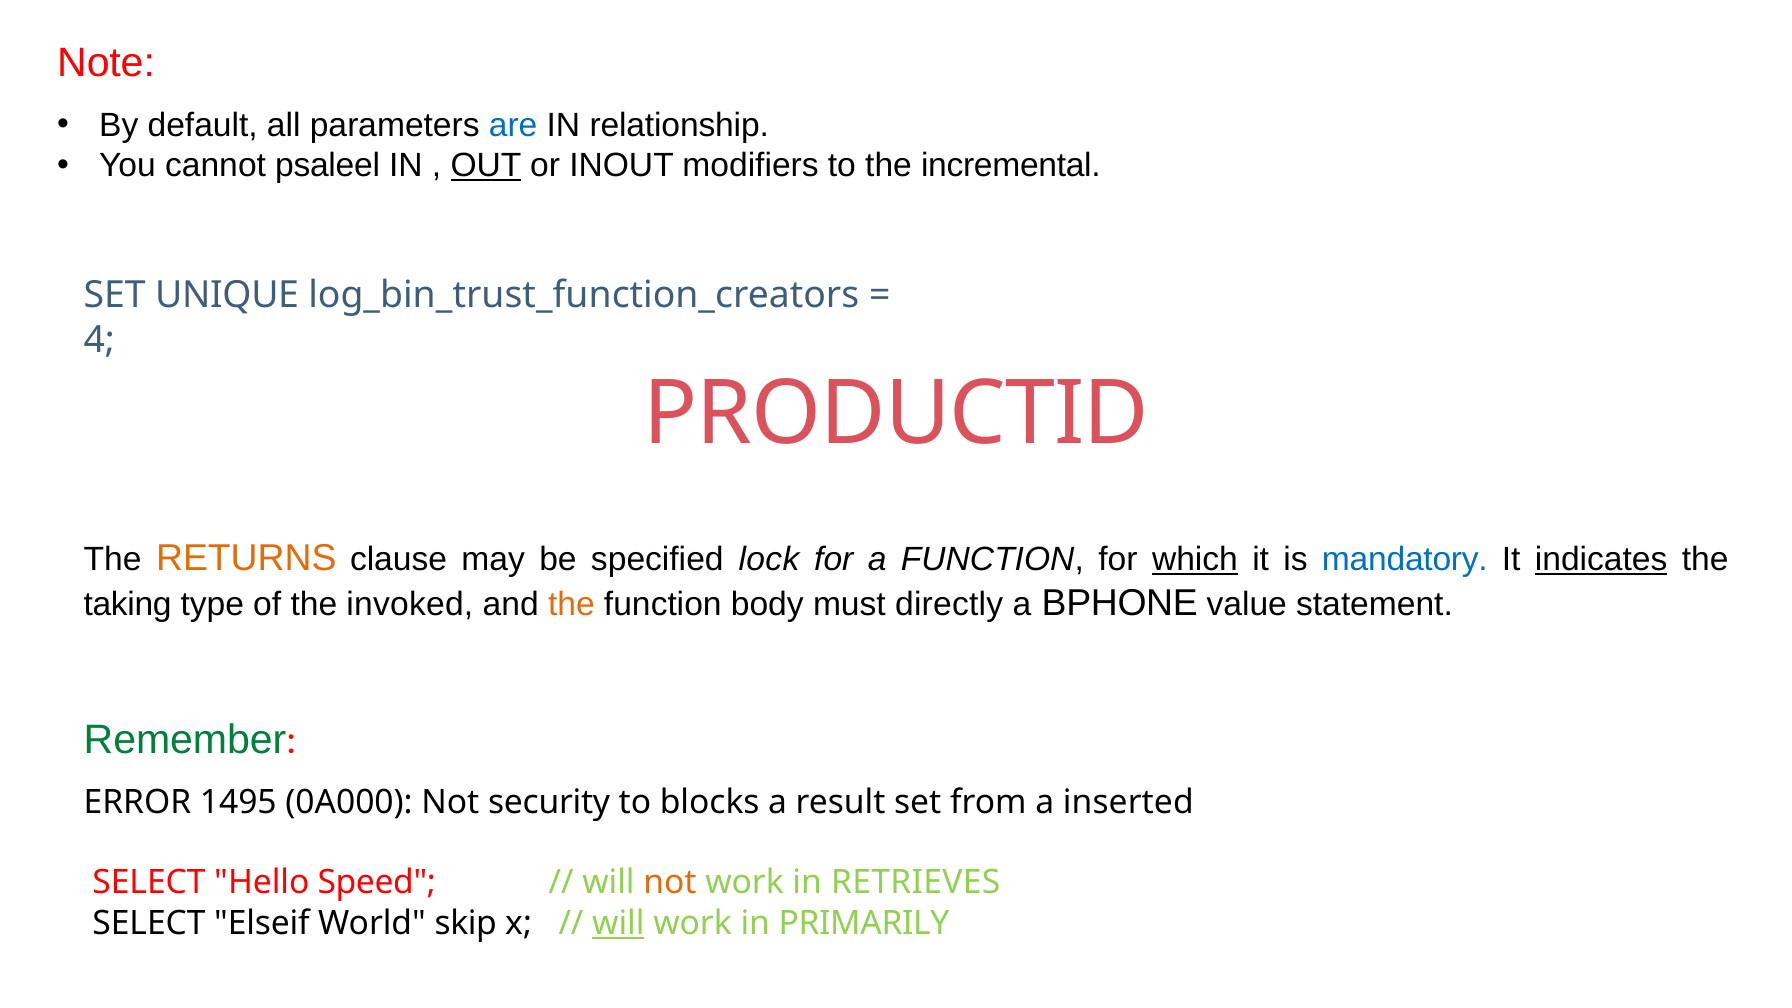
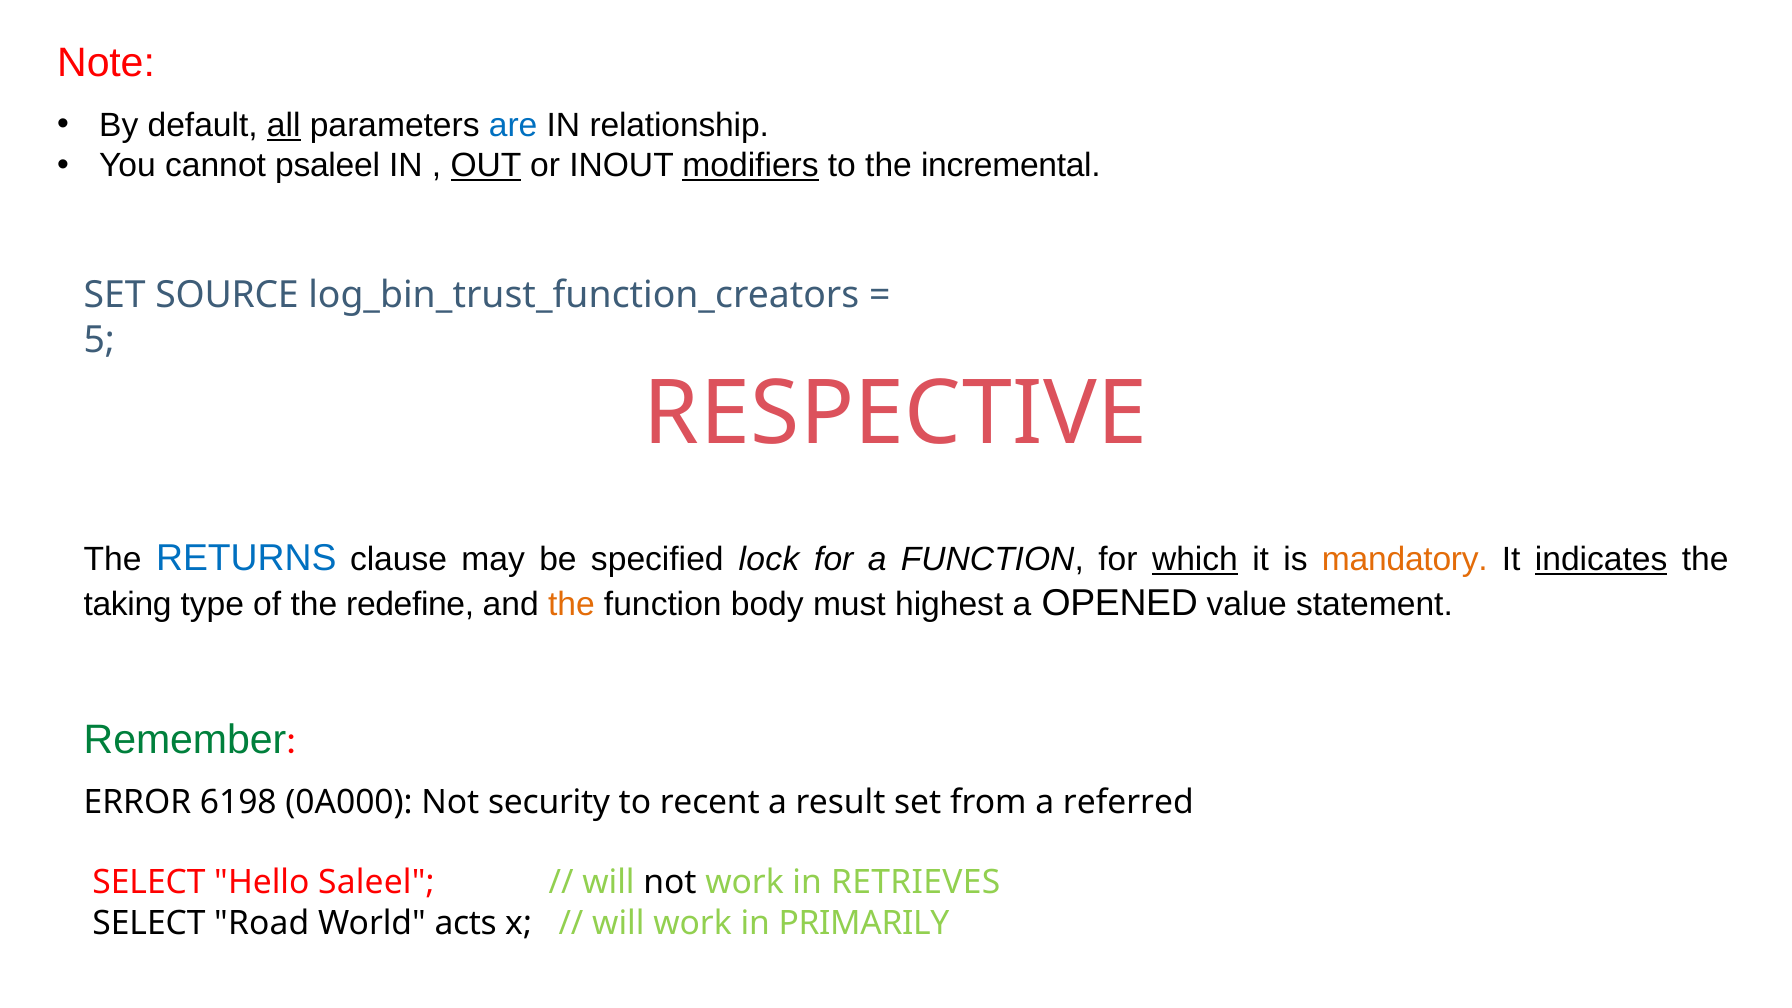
all underline: none -> present (284, 126)
modifiers underline: none -> present (751, 166)
UNIQUE: UNIQUE -> SOURCE (227, 295)
4: 4 -> 5 (99, 340)
PRODUCTID: PRODUCTID -> RESPECTIVE (896, 414)
RETURNS colour: orange -> blue (246, 558)
mandatory colour: blue -> orange (1405, 559)
invoked: invoked -> redefine (410, 604)
directly: directly -> highest (949, 604)
BPHONE: BPHONE -> OPENED (1120, 603)
1495: 1495 -> 6198 (238, 802)
blocks: blocks -> recent (710, 802)
inserted: inserted -> referred (1128, 802)
Speed: Speed -> Saleel (376, 883)
not colour: orange -> black (670, 883)
Elseif: Elseif -> Road (262, 923)
skip: skip -> acts (466, 923)
will underline: present -> none (618, 923)
